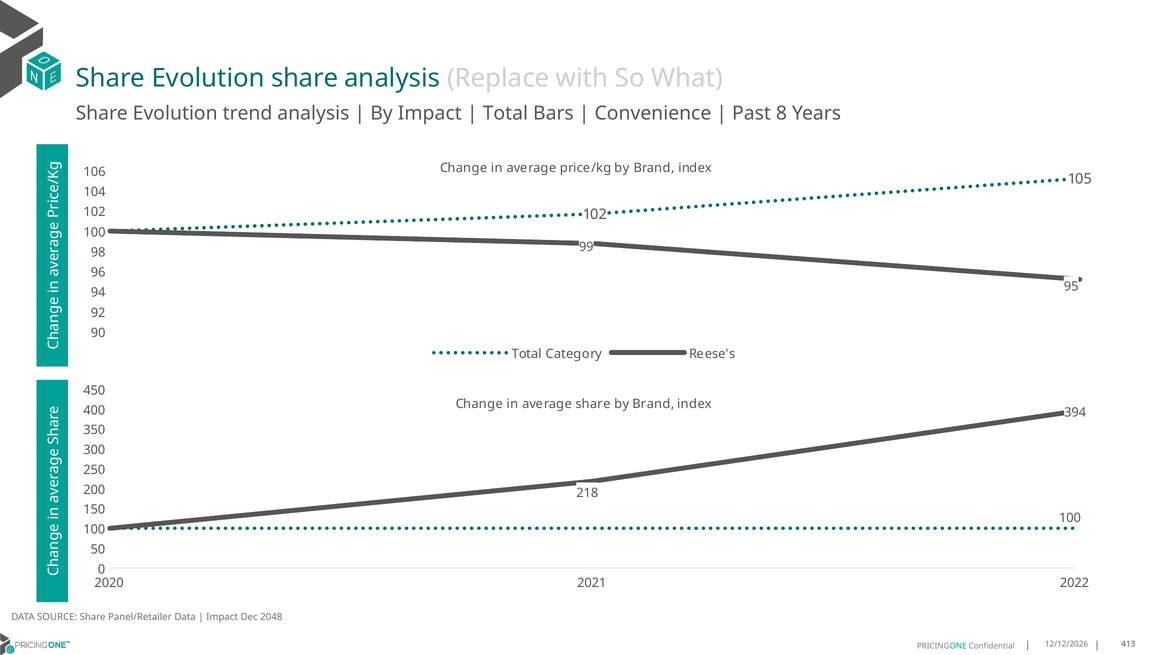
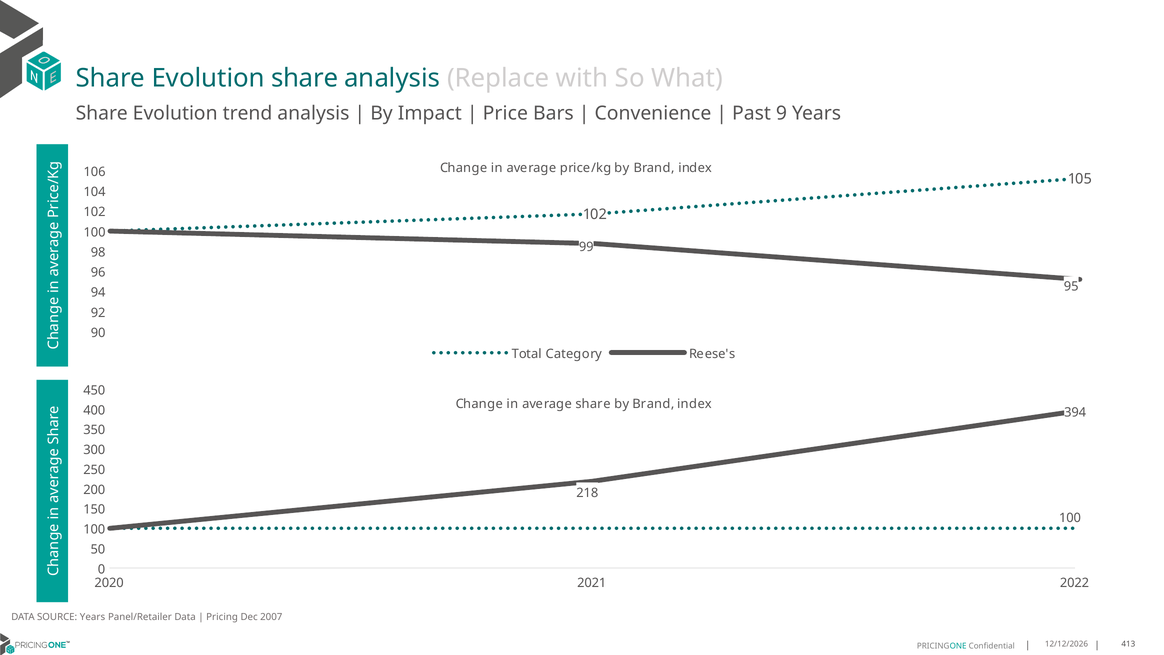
Total: Total -> Price (505, 113)
8: 8 -> 9 (782, 113)
SOURCE Share: Share -> Years (93, 617)
Impact: Impact -> Pricing (222, 617)
2048: 2048 -> 2007 (271, 617)
